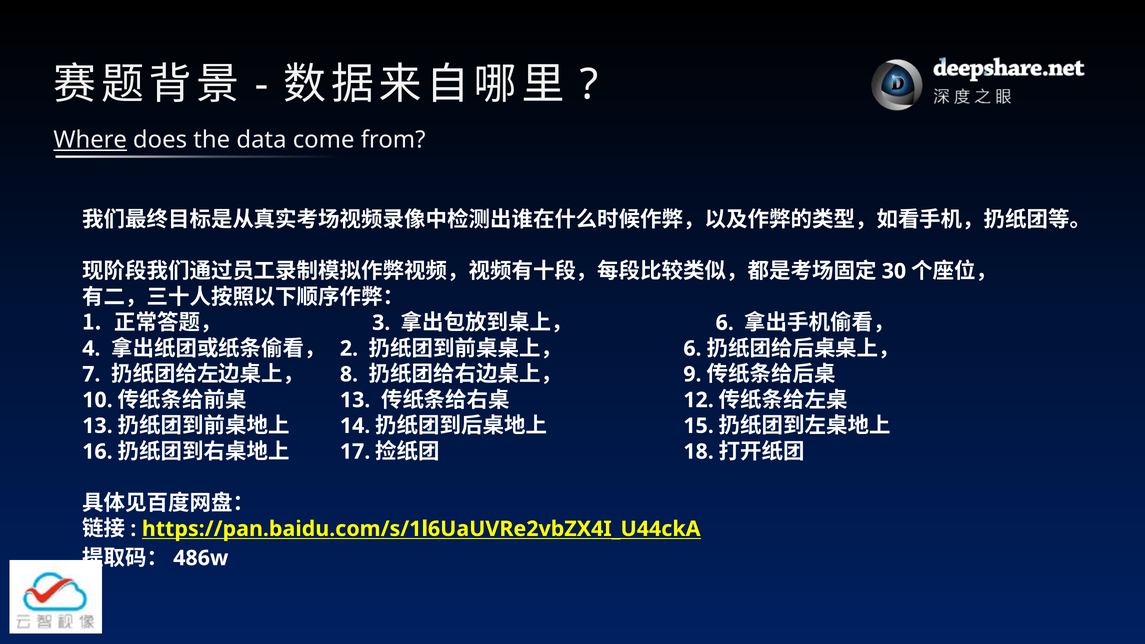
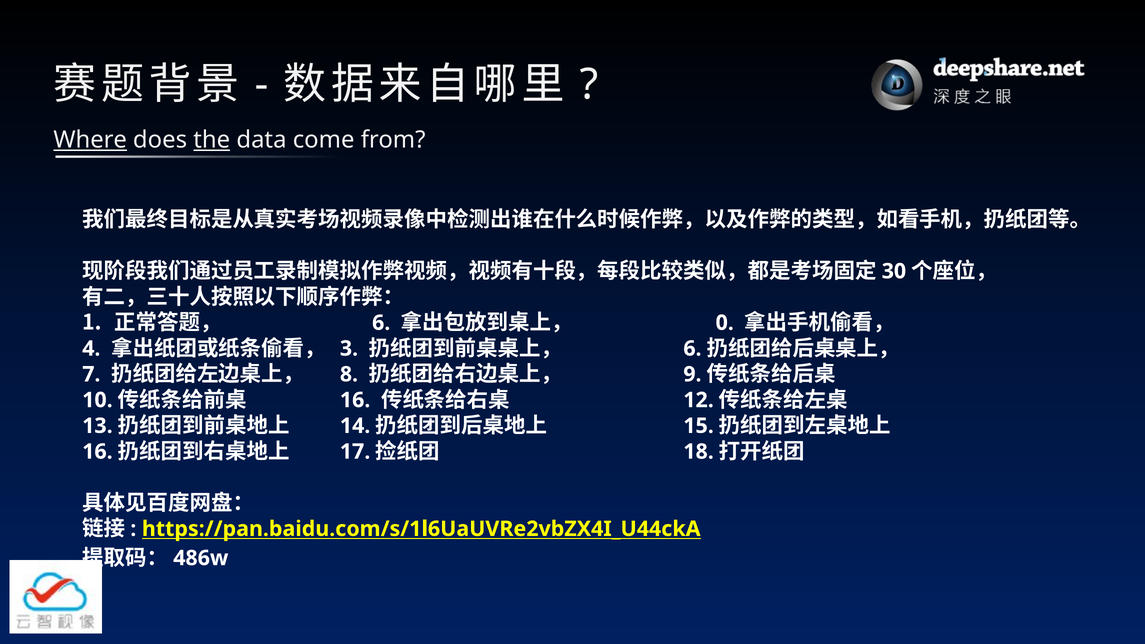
the underline: none -> present (212, 140)
3: 3 -> 6 (381, 323)
6: 6 -> 0 (725, 323)
2: 2 -> 3 (349, 349)
13: 13 -> 16 (355, 400)
